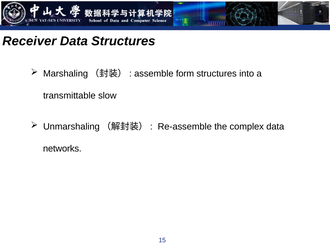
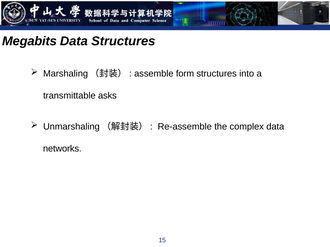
Receiver: Receiver -> Megabits (29, 41)
slow: slow -> asks (107, 96)
